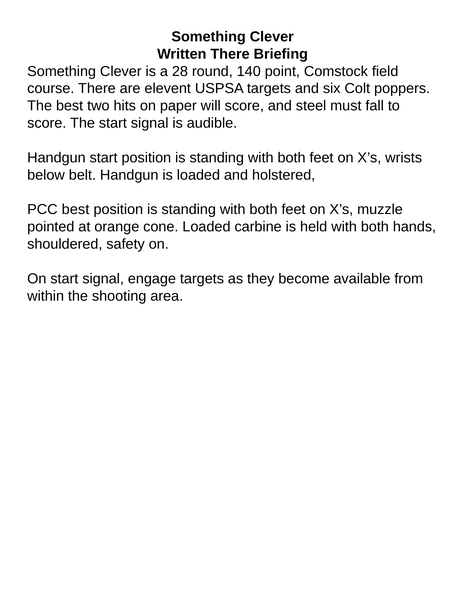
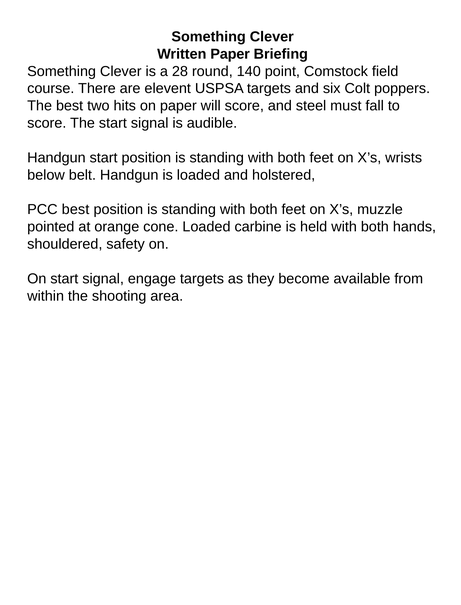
Written There: There -> Paper (230, 54)
